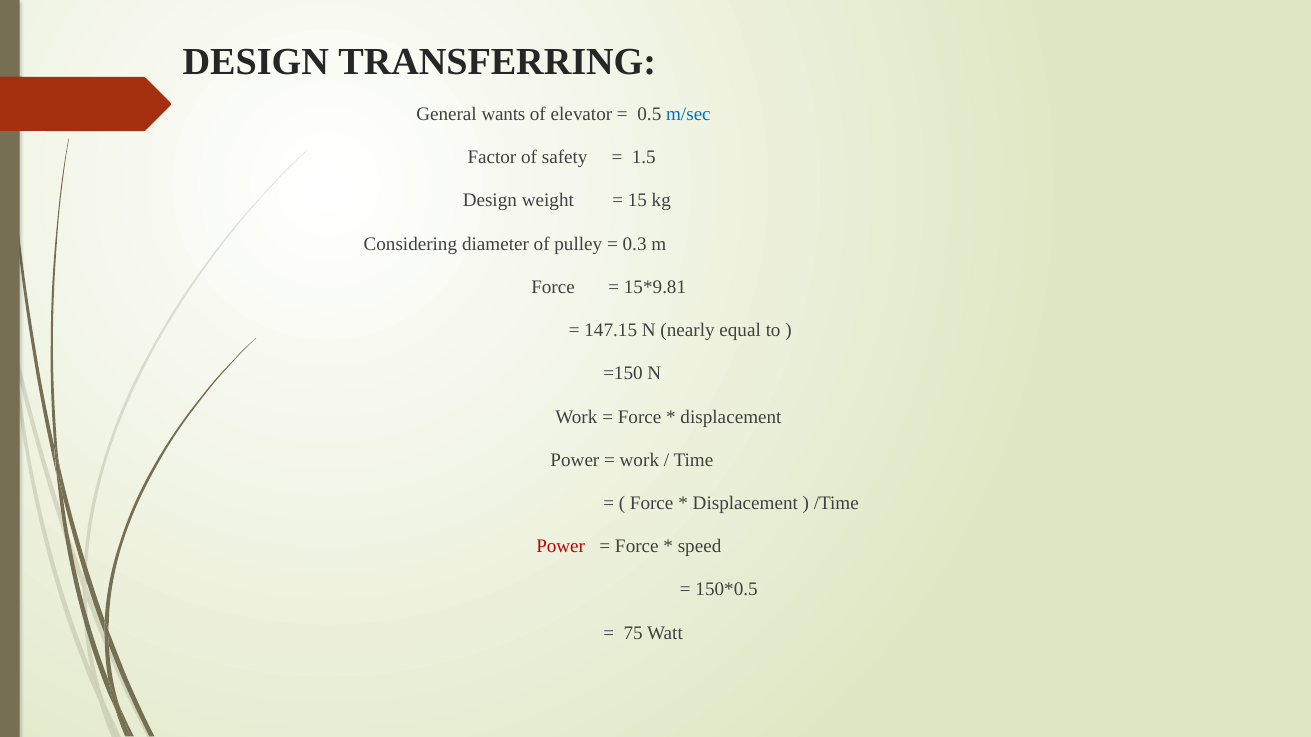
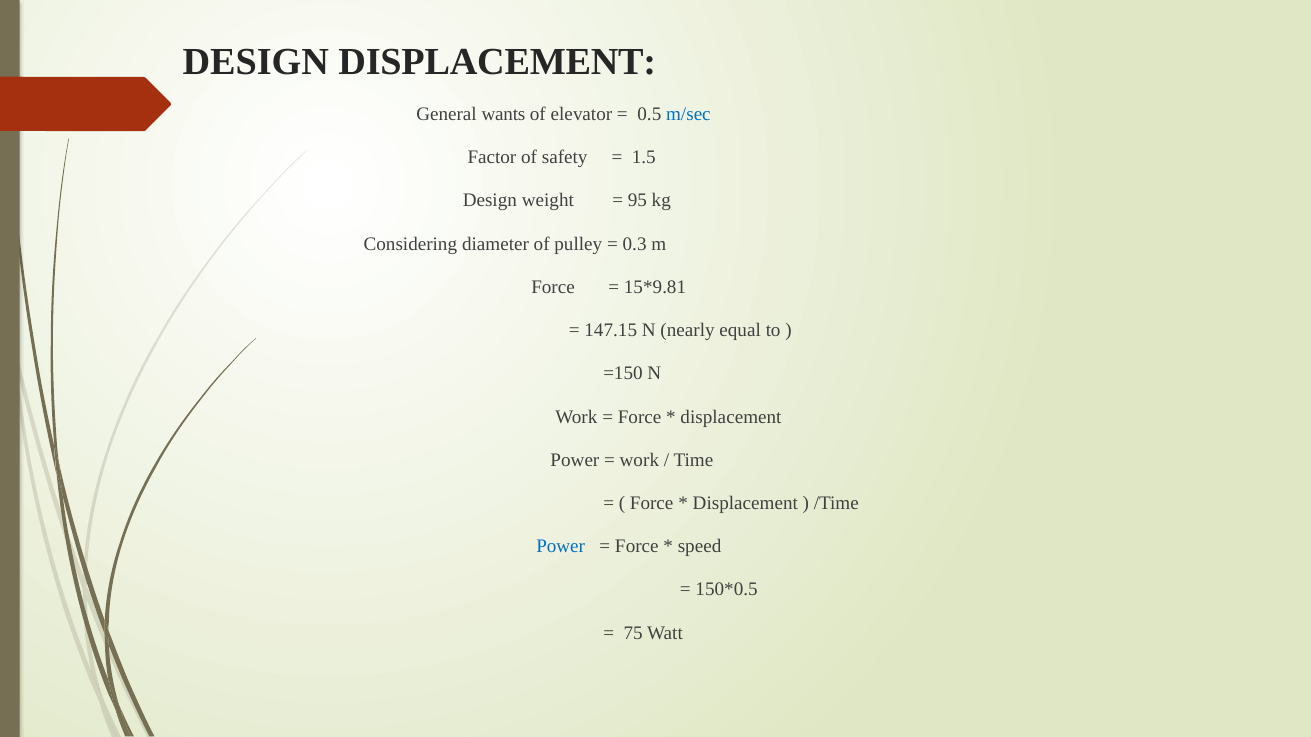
DESIGN TRANSFERRING: TRANSFERRING -> DISPLACEMENT (497, 62)
15: 15 -> 95 (637, 201)
Power colour: red -> blue (561, 547)
